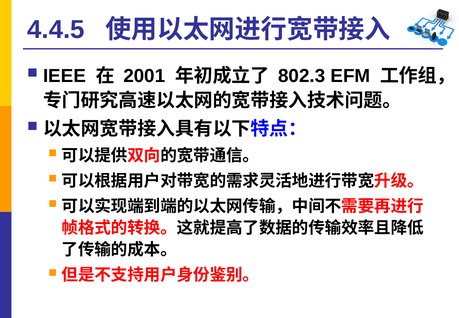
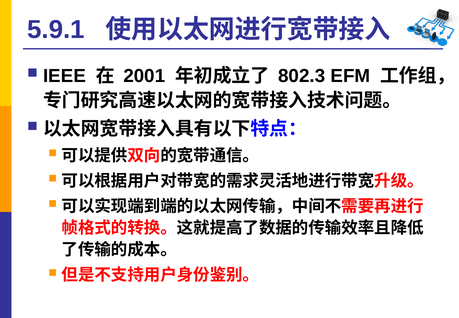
4.4.5: 4.4.5 -> 5.9.1 (56, 30)
